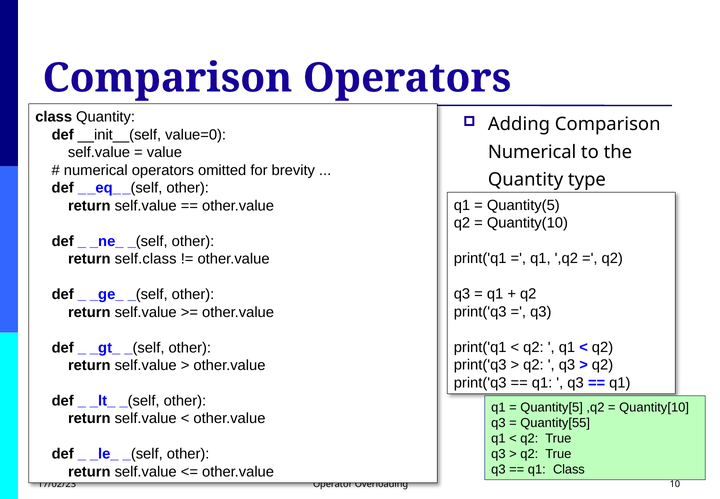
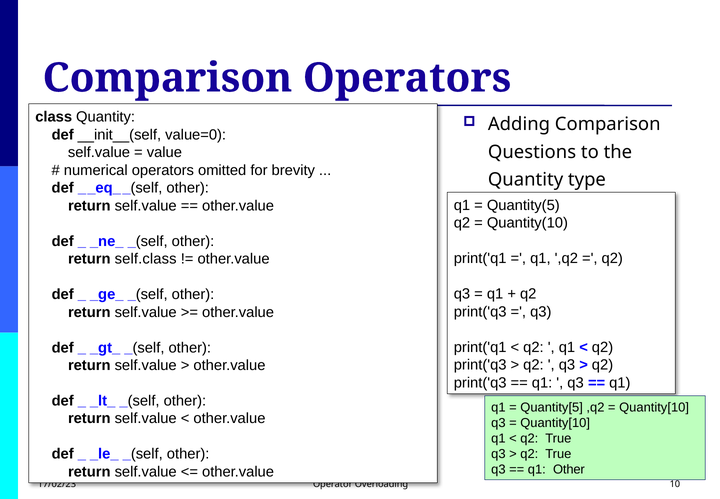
Numerical: Numerical -> Questions (532, 152)
Quantity[55: Quantity[55 -> Quantity[10 (555, 423)
q1 Class: Class -> Other (569, 469)
